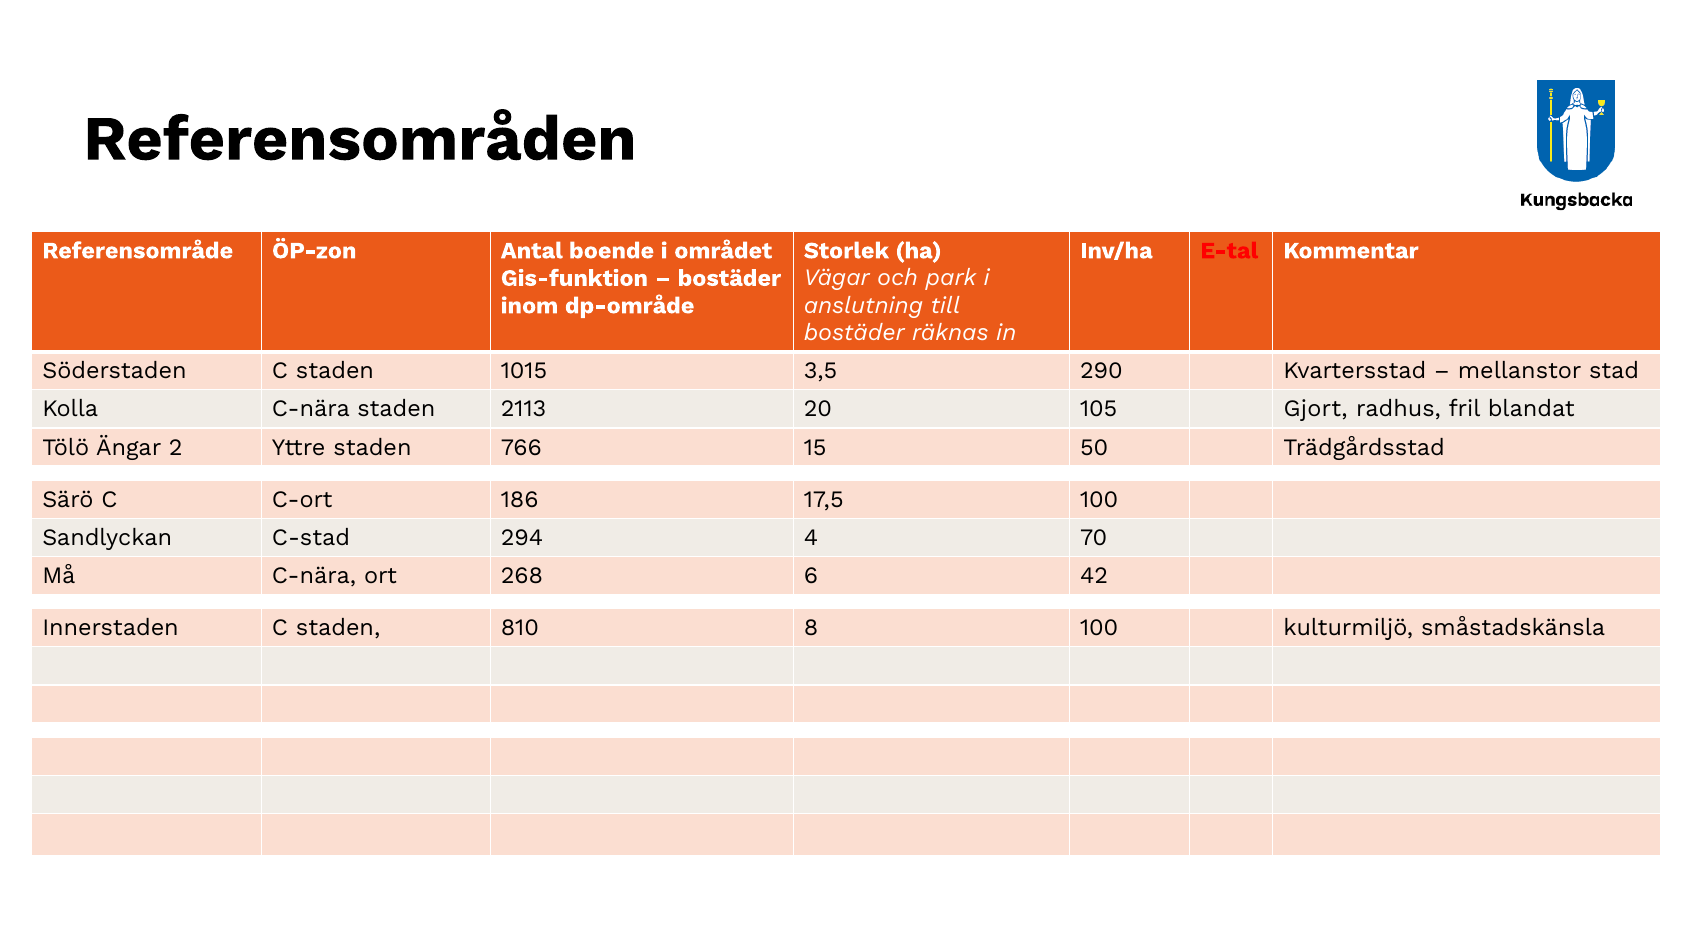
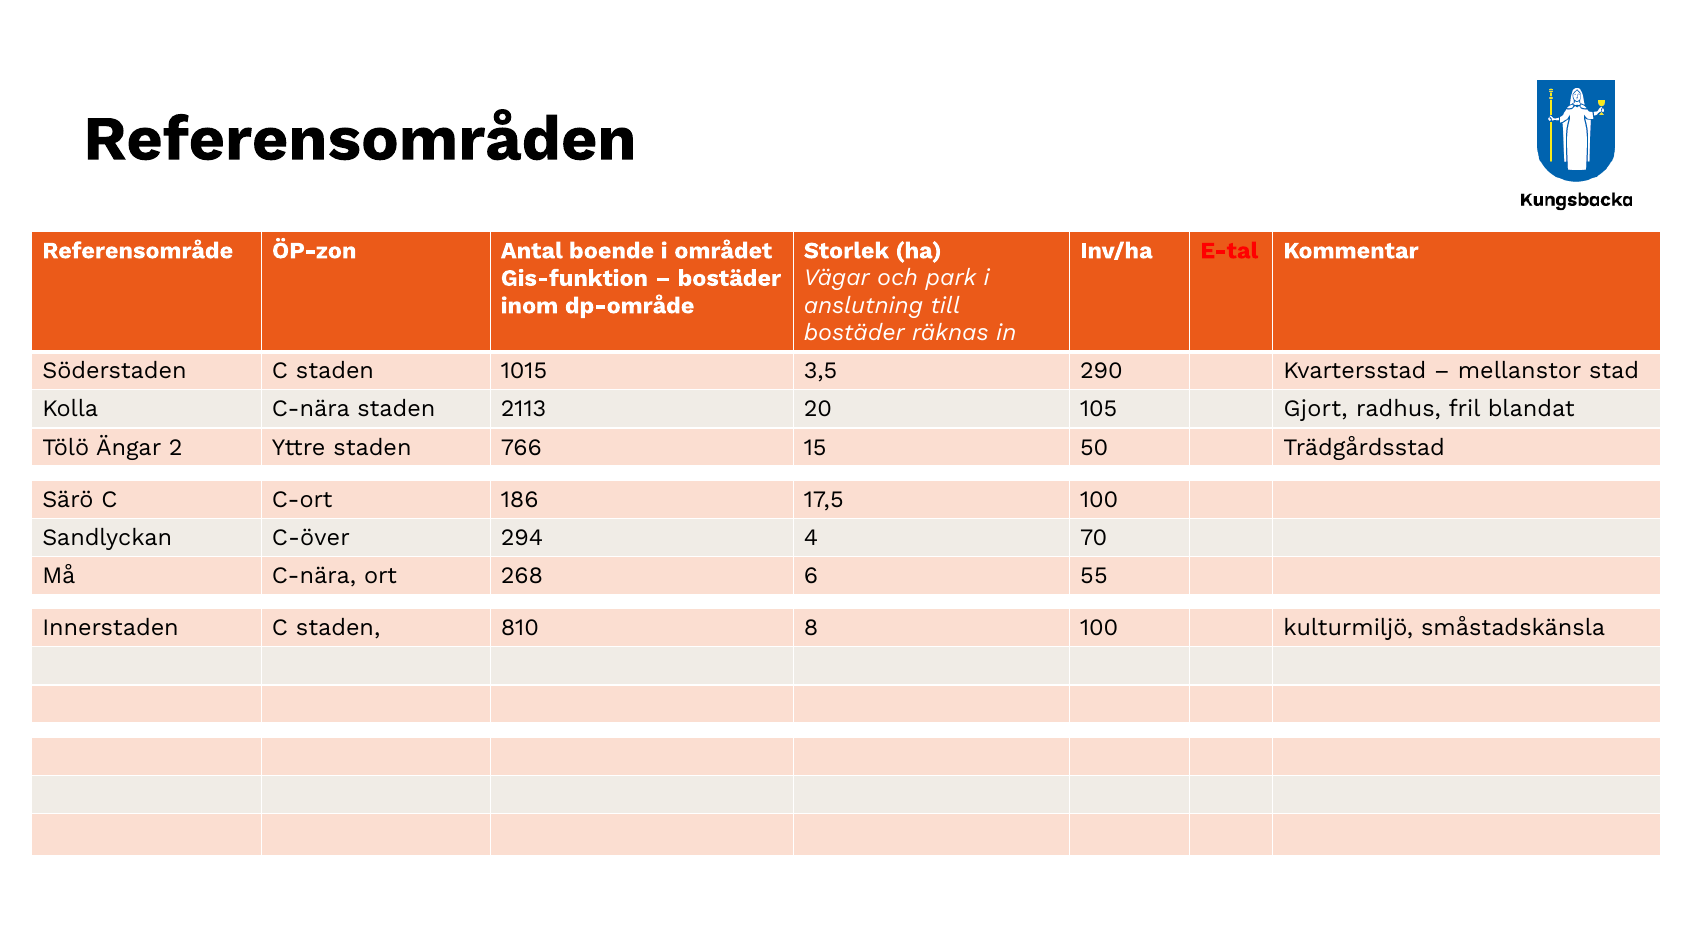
C-stad: C-stad -> C-över (311, 538)
42: 42 -> 55 (1094, 576)
